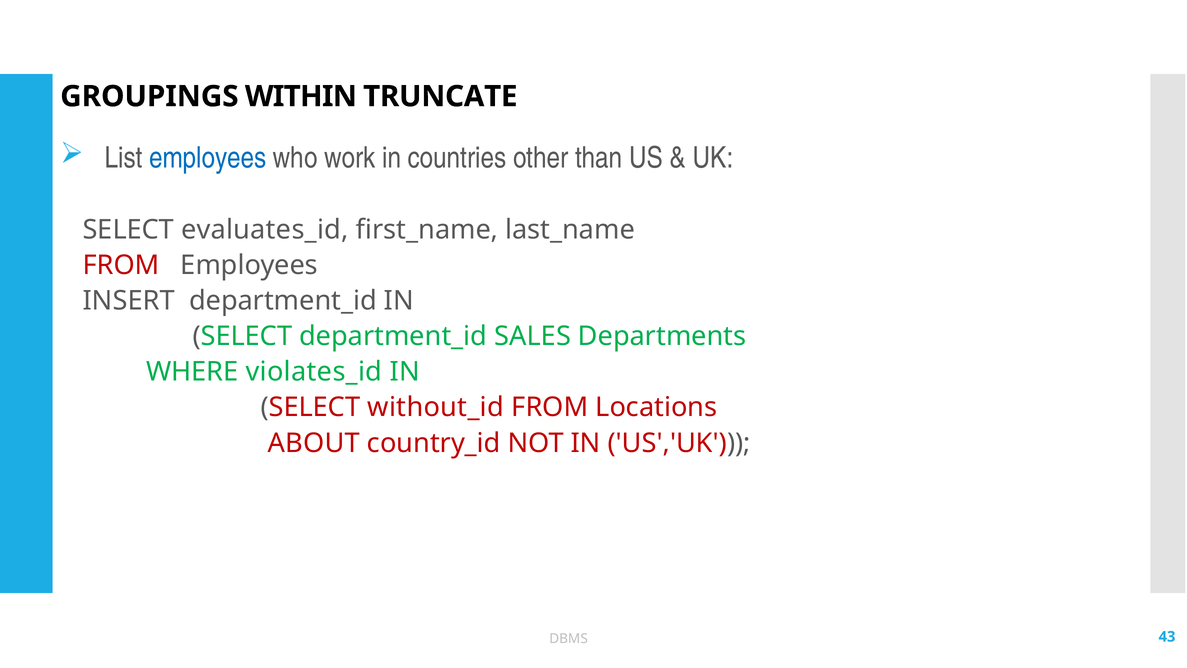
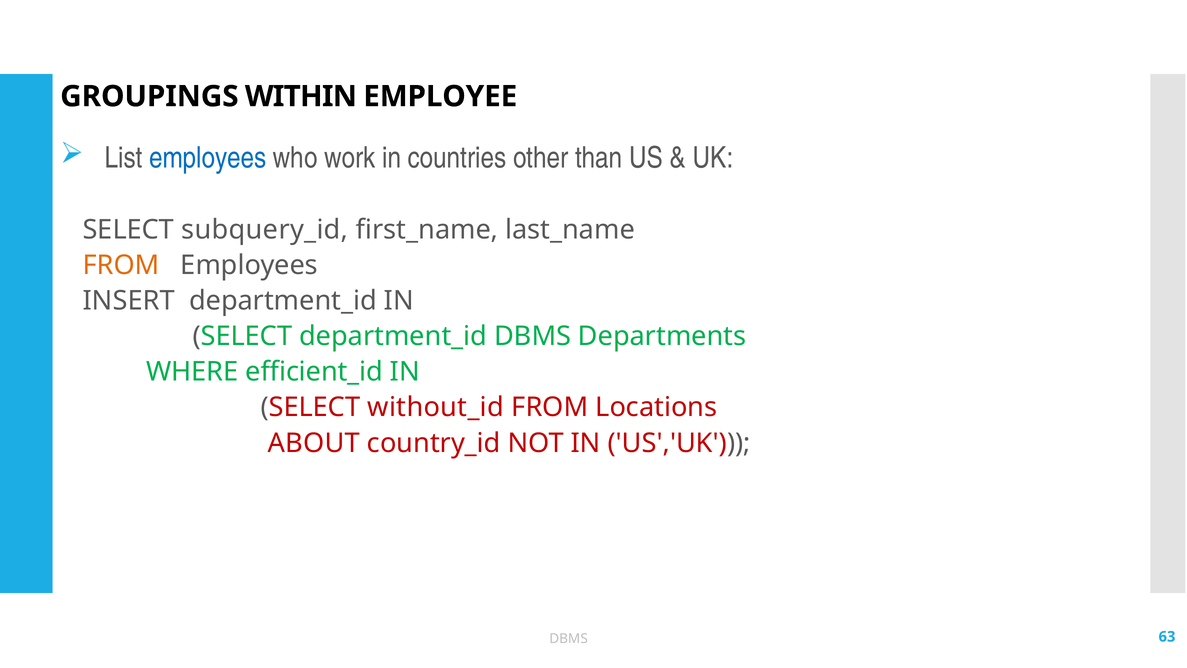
TRUNCATE: TRUNCATE -> EMPLOYEE (440, 96)
evaluates_id: evaluates_id -> subquery_id (265, 230)
FROM colour: red -> orange (121, 265)
department_id SALES: SALES -> DBMS (533, 336)
violates_id: violates_id -> efficient_id (314, 372)
43: 43 -> 63 (1167, 636)
